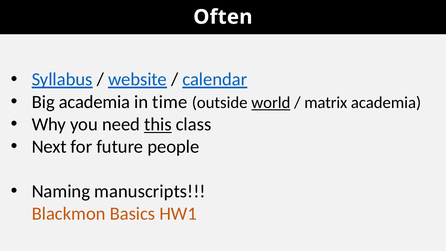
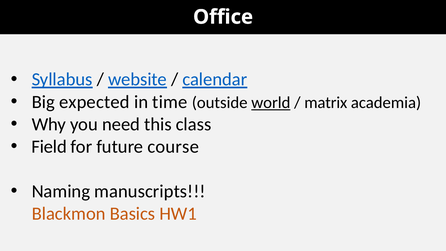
Often: Often -> Office (223, 17)
Big academia: academia -> expected (94, 102)
this underline: present -> none (158, 124)
Next: Next -> Field (49, 147)
people: people -> course (173, 147)
